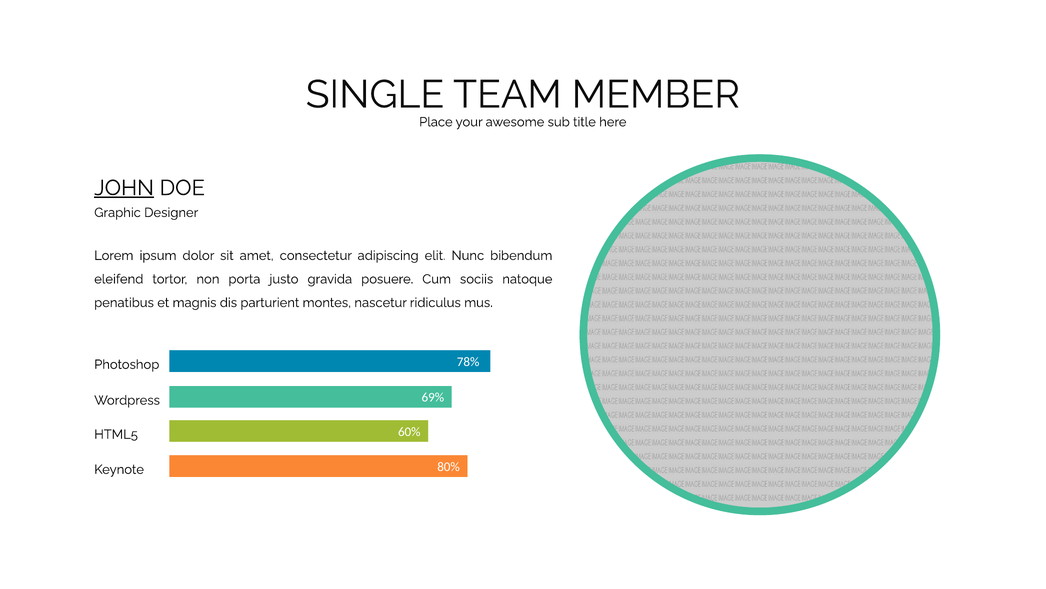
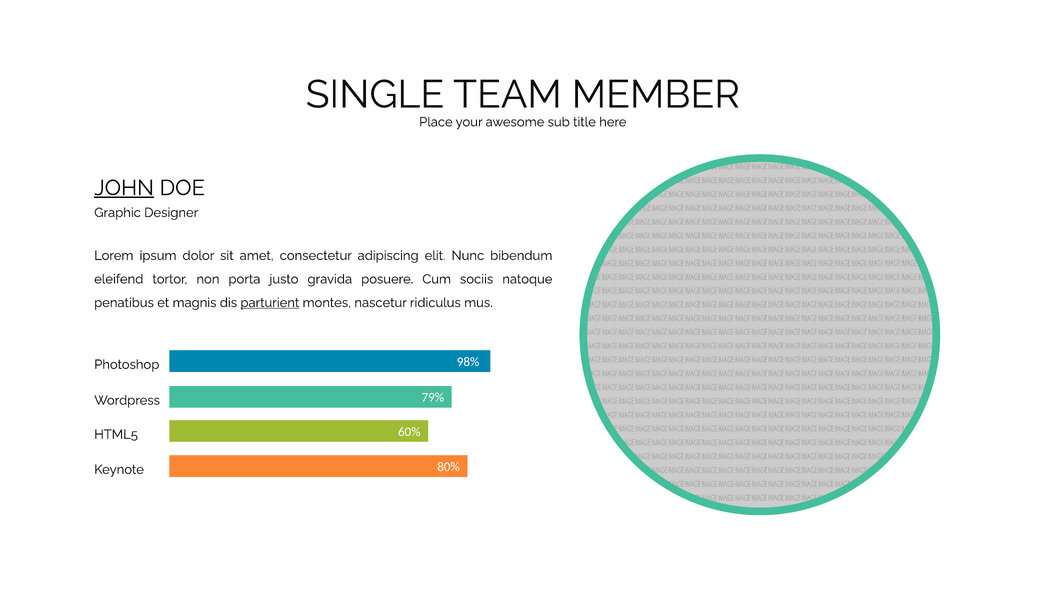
parturient underline: none -> present (270, 302)
78%: 78% -> 98% (468, 361)
69%: 69% -> 79% (433, 397)
